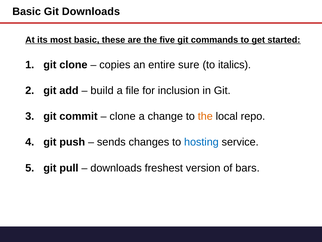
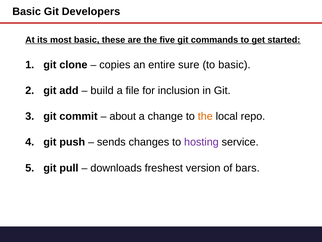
Git Downloads: Downloads -> Developers (91, 11)
to italics: italics -> basic (234, 65)
clone: clone -> about (123, 116)
hosting colour: blue -> purple (201, 142)
